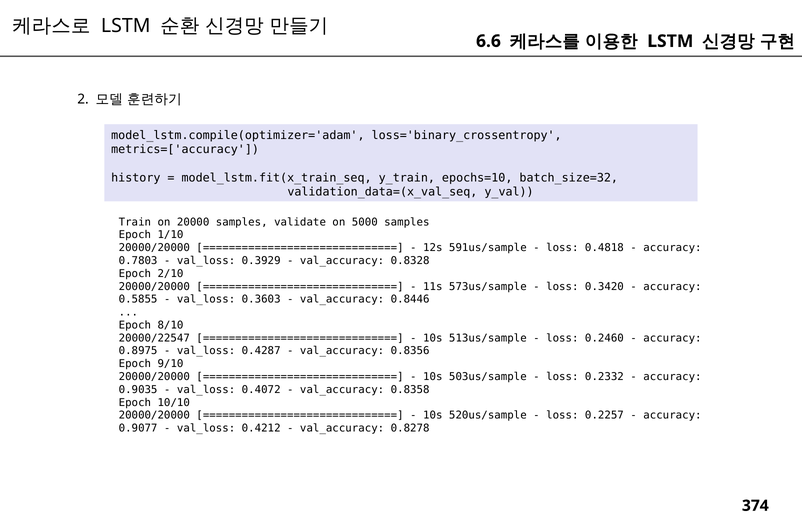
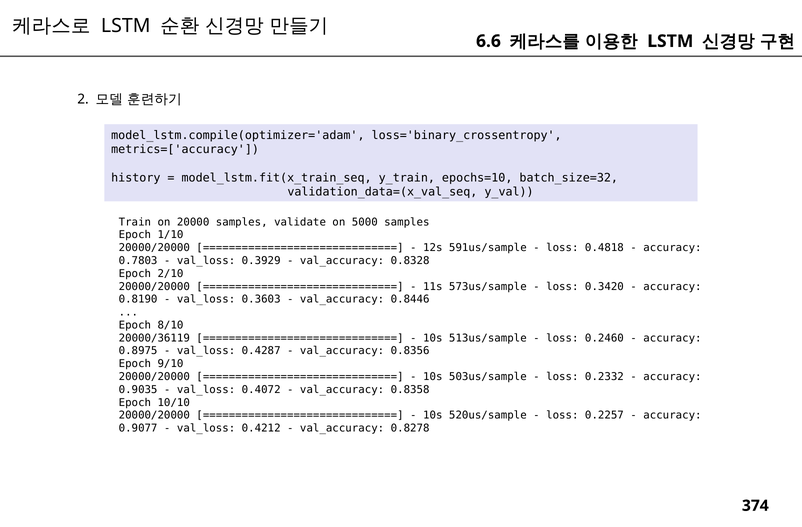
0.5855: 0.5855 -> 0.8190 (138, 299)
20000/22547: 20000/22547 -> 20000/36119 (154, 338)
